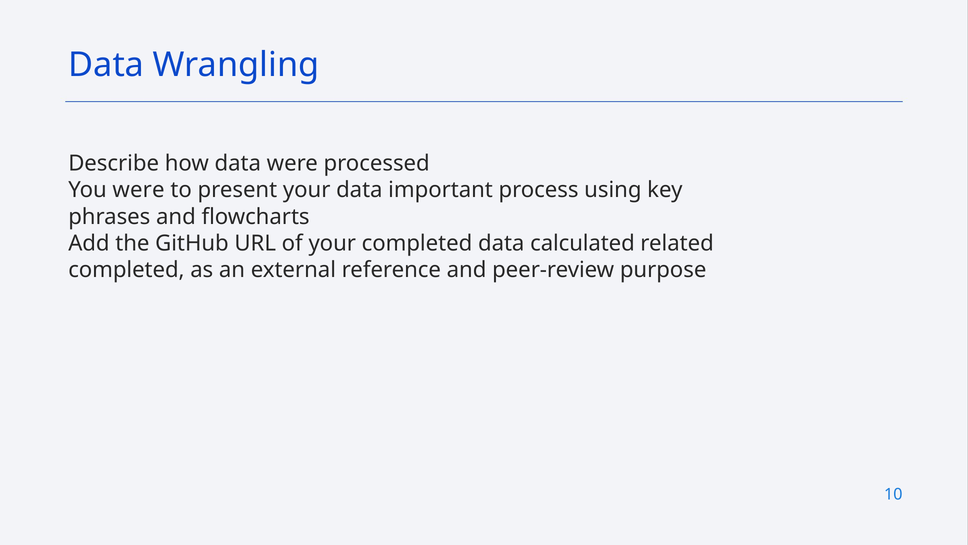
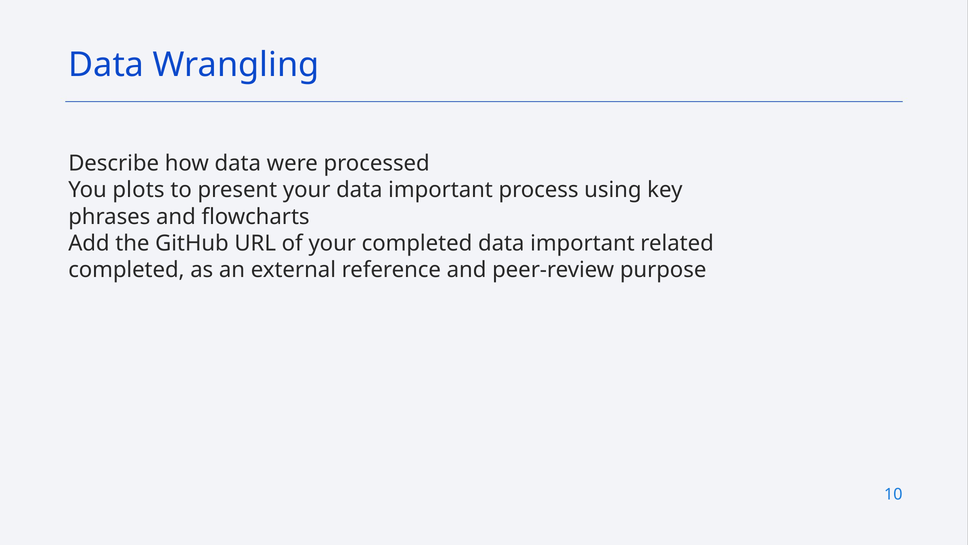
You were: were -> plots (139, 190)
completed data calculated: calculated -> important (582, 243)
